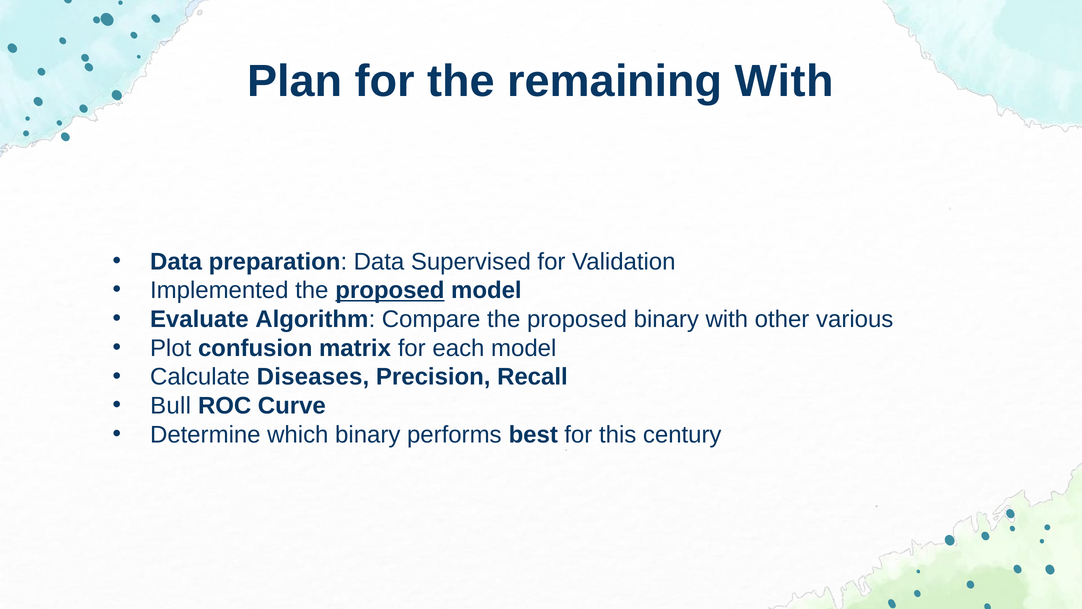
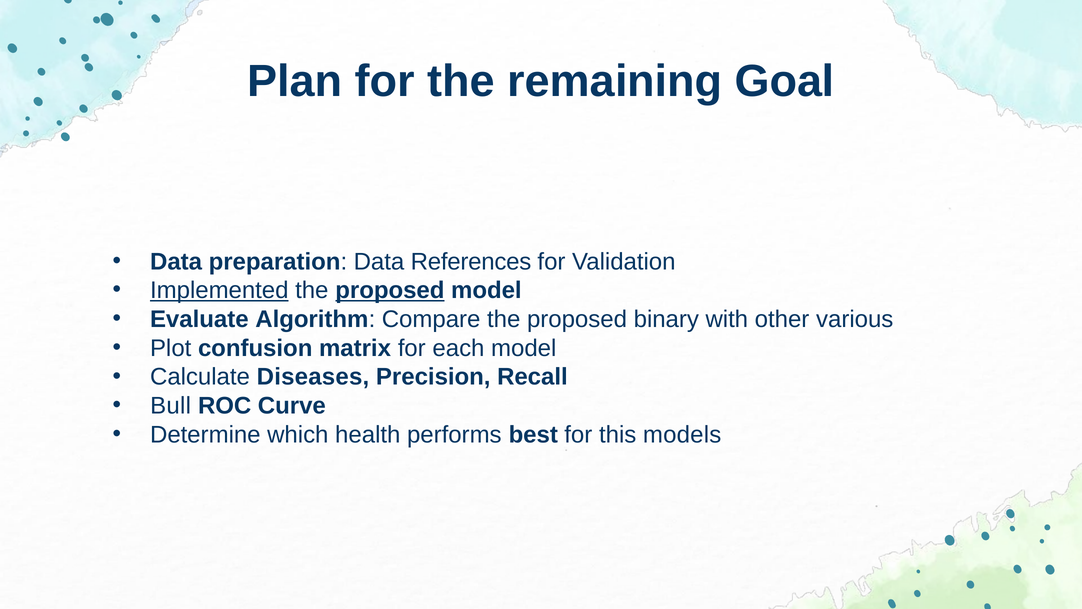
remaining With: With -> Goal (785, 81)
Supervised: Supervised -> References (471, 261)
Implemented underline: none -> present (219, 290)
which binary: binary -> health (368, 434)
century: century -> models (682, 434)
